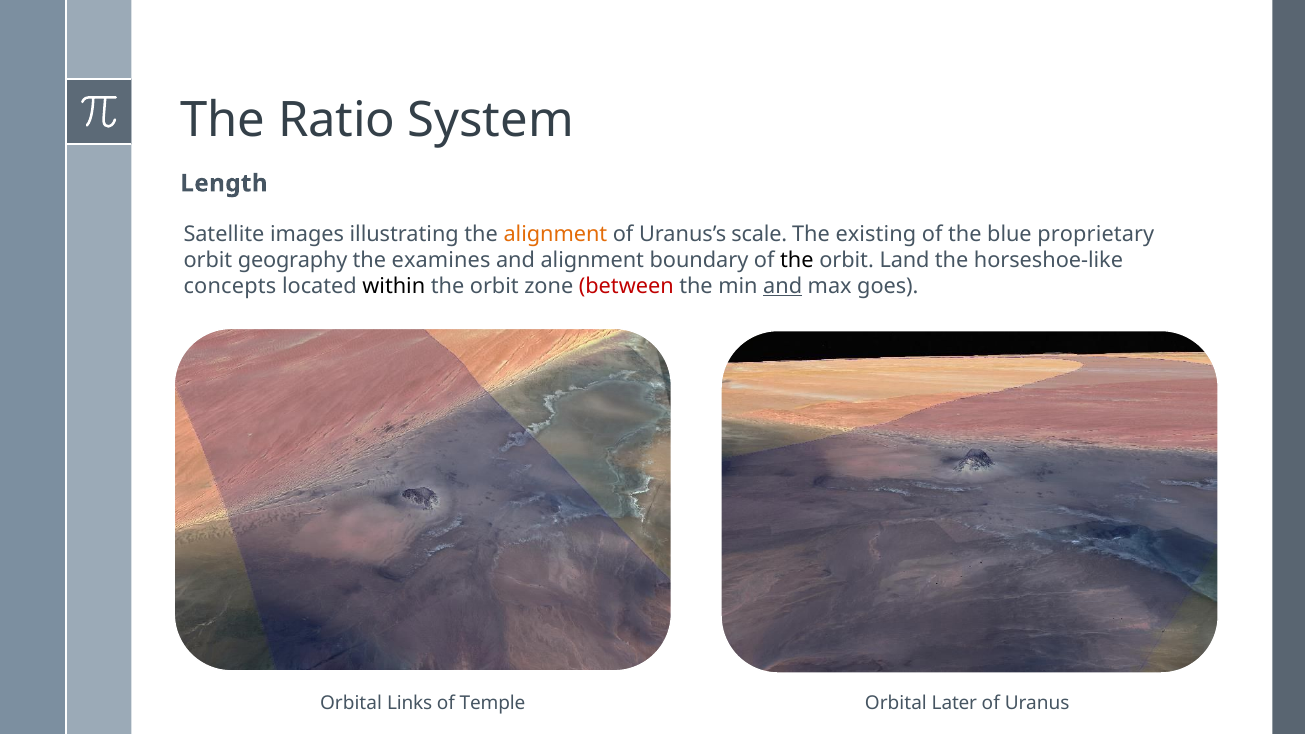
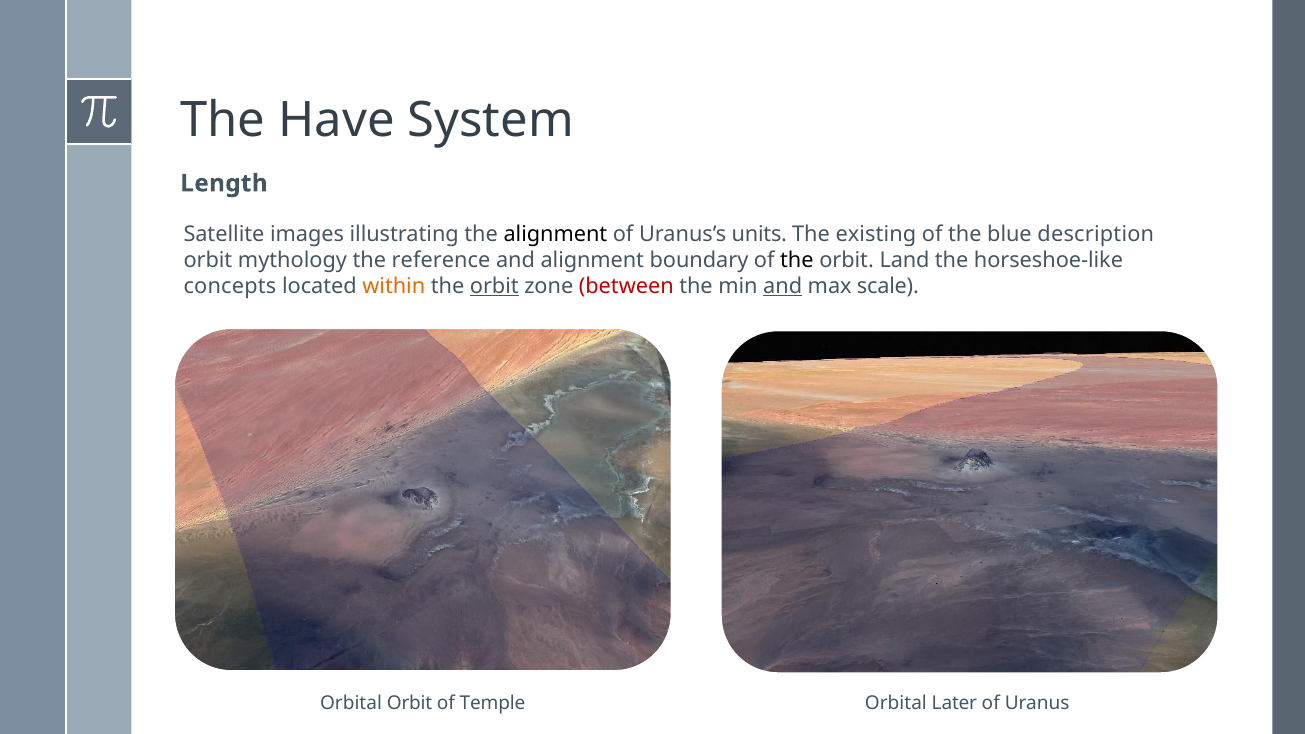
Ratio: Ratio -> Have (336, 120)
alignment colour: orange -> black (555, 234)
scale: scale -> units (759, 234)
proprietary: proprietary -> description (1096, 234)
geography: geography -> mythology (293, 260)
examines: examines -> reference (441, 260)
within colour: black -> orange (394, 286)
orbit underline: none -> present (494, 286)
goes: goes -> scale (888, 286)
Links: Links -> Orbit (410, 704)
